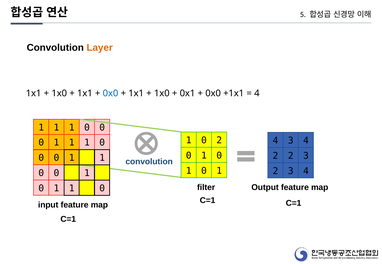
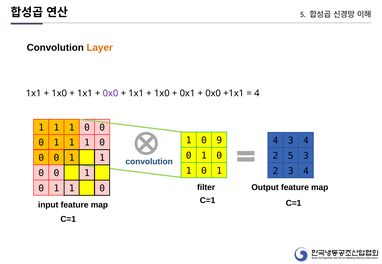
0x0 colour: blue -> purple (111, 93)
0 2: 2 -> 9 (219, 141)
2 2: 2 -> 5 (291, 156)
